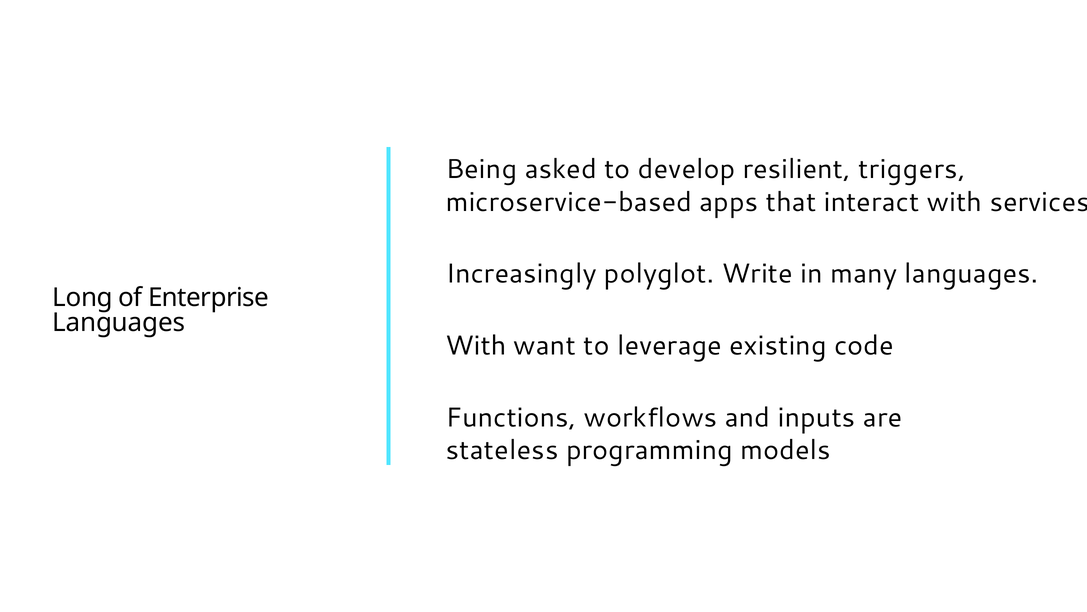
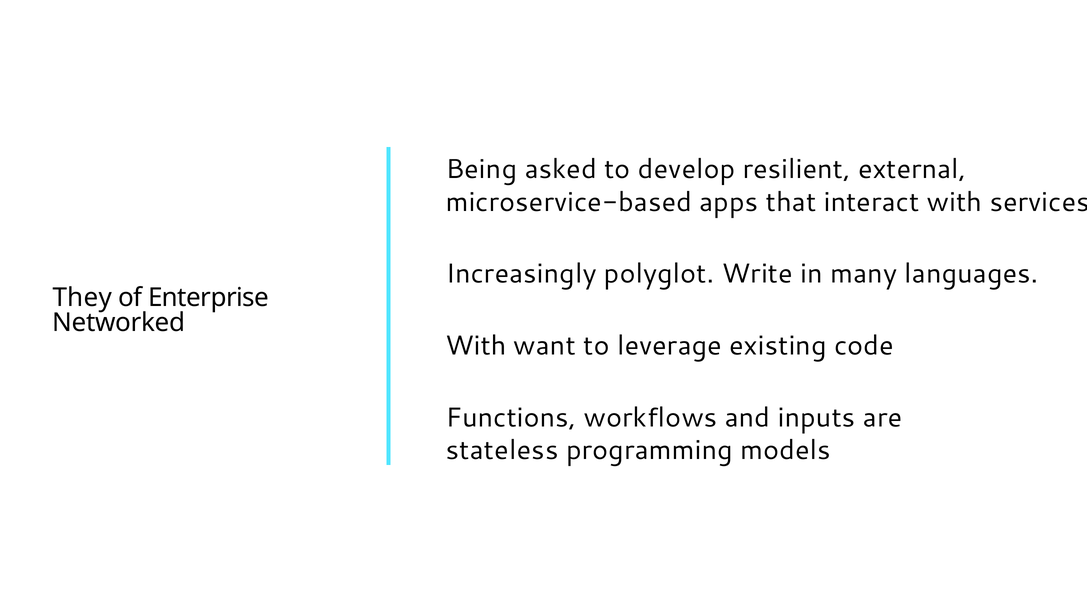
triggers: triggers -> external (912, 169)
Long: Long -> They (82, 297)
Languages: Languages -> Networked (119, 322)
